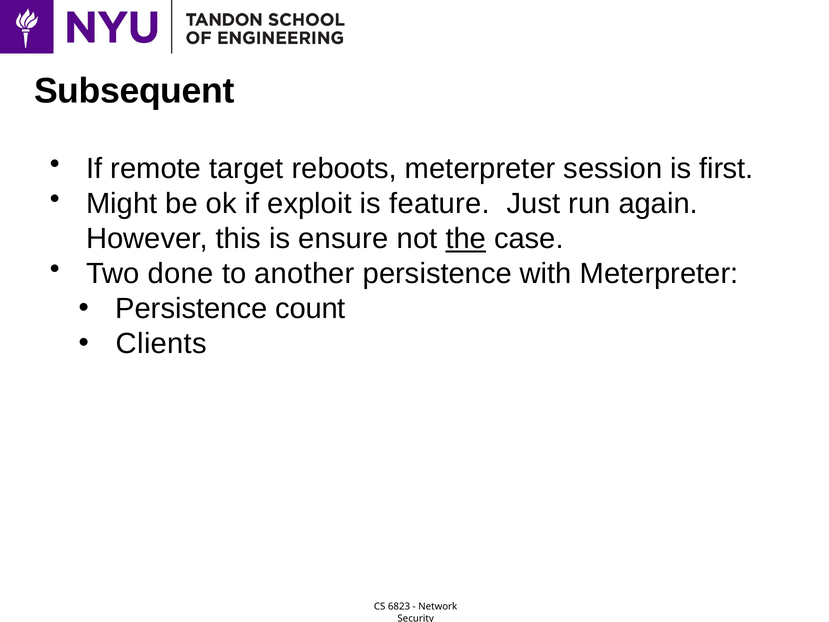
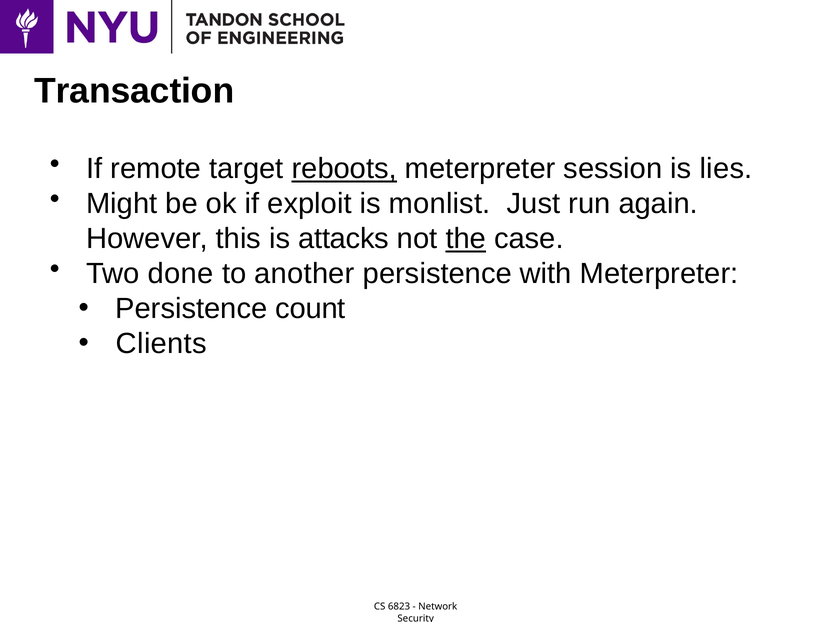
Subsequent: Subsequent -> Transaction (134, 91)
reboots underline: none -> present (344, 169)
first: first -> lies (726, 169)
feature: feature -> monlist (440, 204)
ensure: ensure -> attacks (344, 239)
